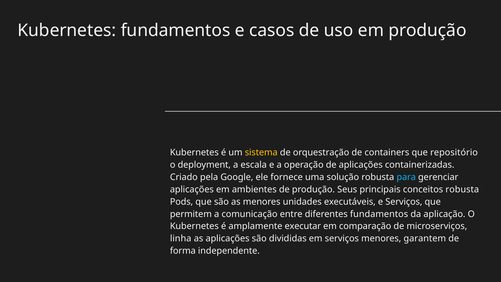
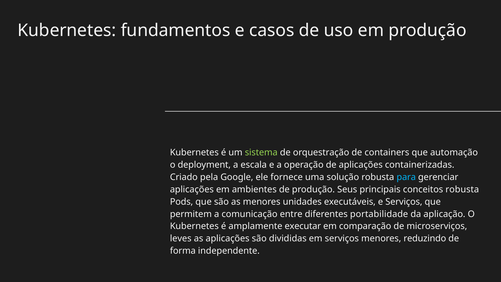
sistema colour: yellow -> light green (261, 153)
repositório: repositório -> automação (454, 153)
diferentes fundamentos: fundamentos -> portabilidade (379, 214)
linha: linha -> leves (181, 238)
garantem: garantem -> reduzindo (425, 238)
